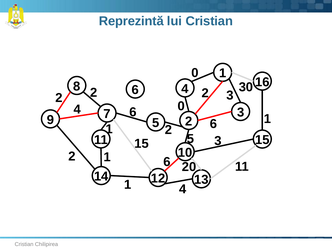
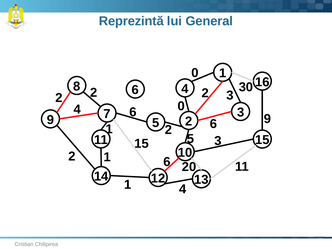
lui Cristian: Cristian -> General (209, 21)
1: 1 -> 9 (268, 119)
